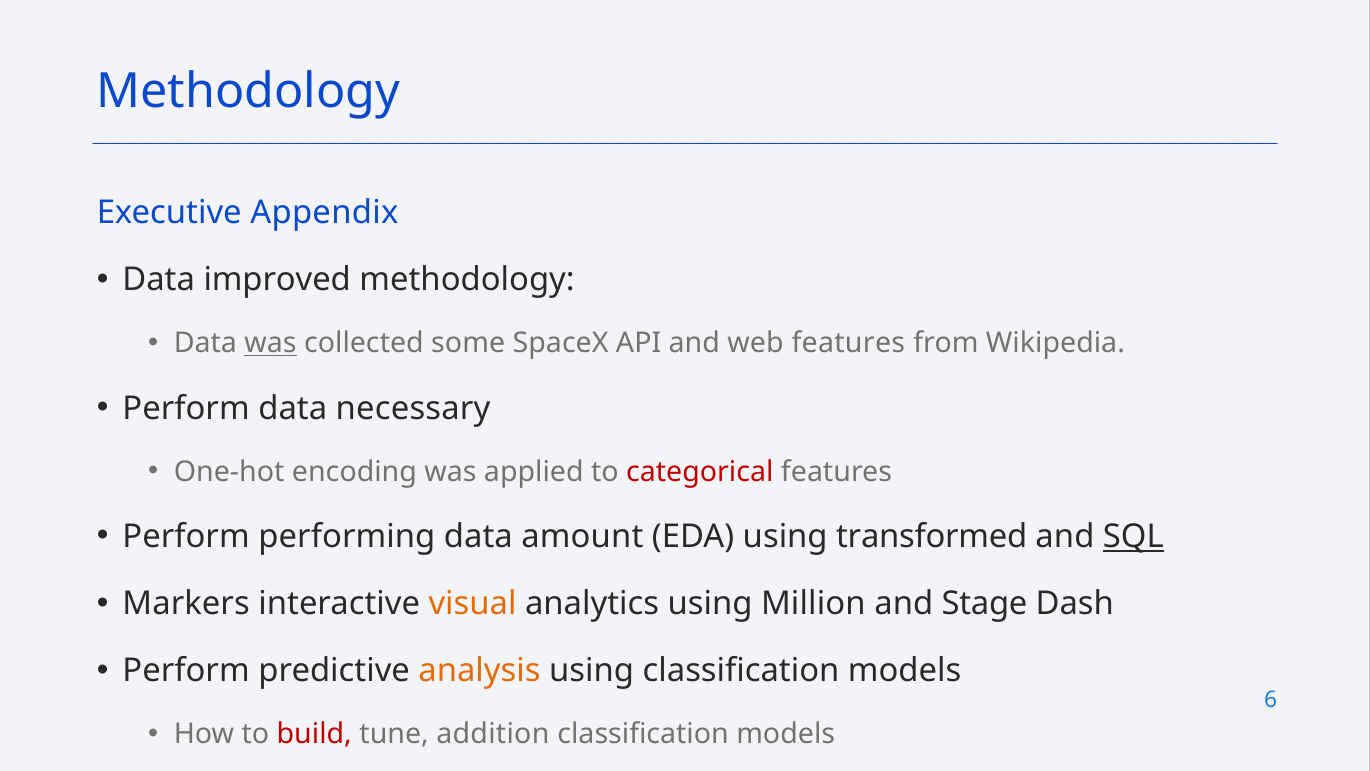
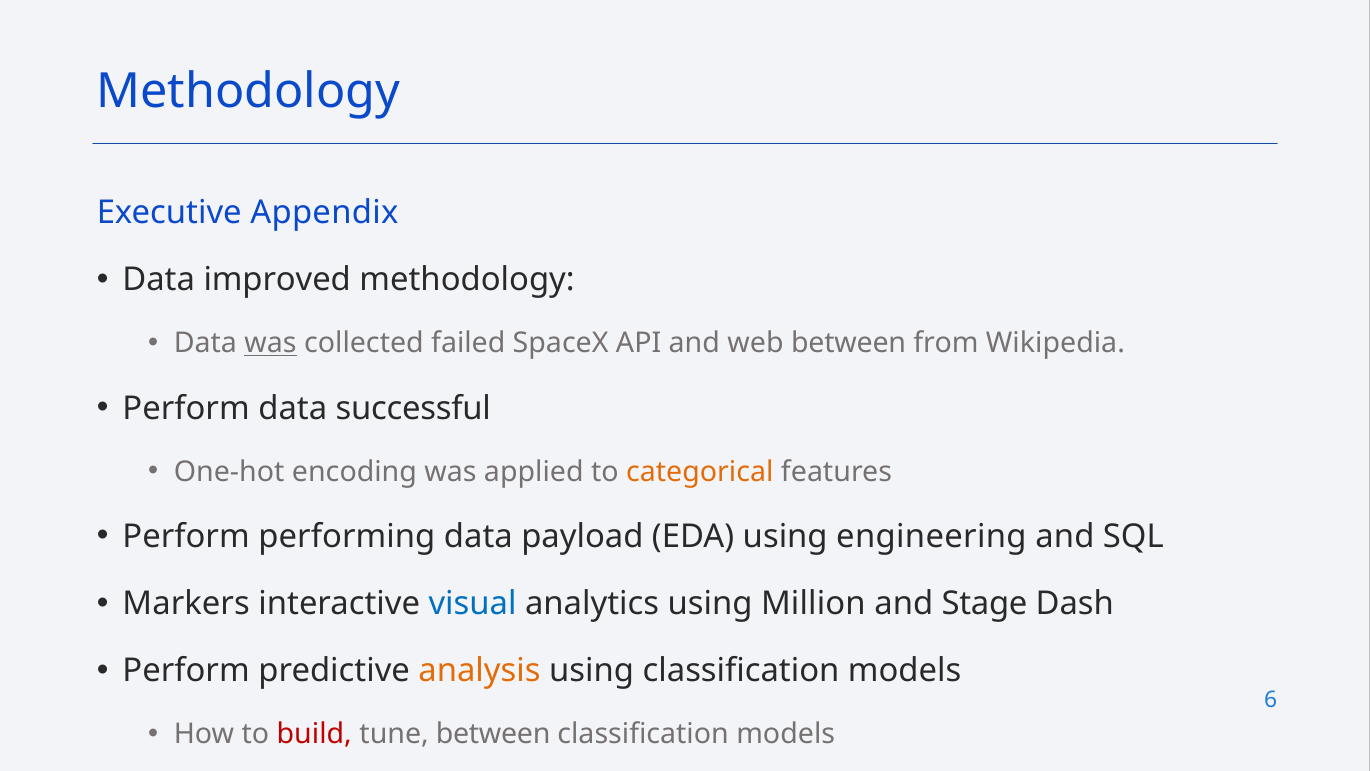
some: some -> failed (468, 343)
web features: features -> between (849, 343)
necessary: necessary -> successful (413, 408)
categorical colour: red -> orange (700, 471)
amount: amount -> payload (582, 536)
transformed: transformed -> engineering (931, 536)
SQL underline: present -> none (1133, 536)
visual colour: orange -> blue (473, 604)
tune addition: addition -> between (493, 734)
